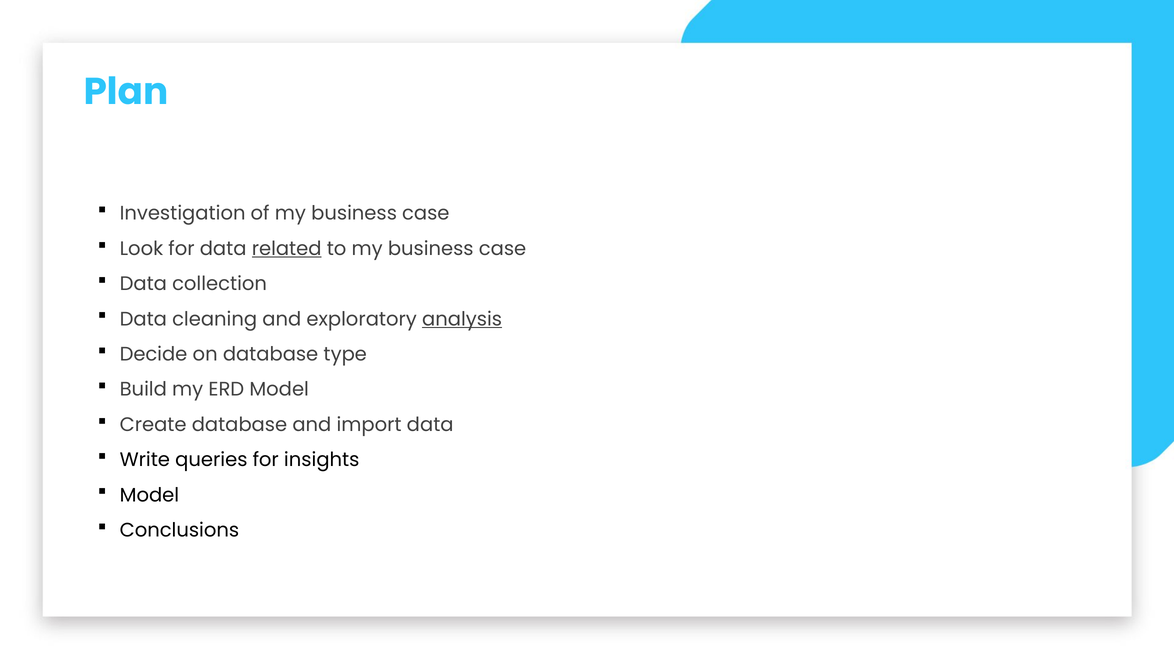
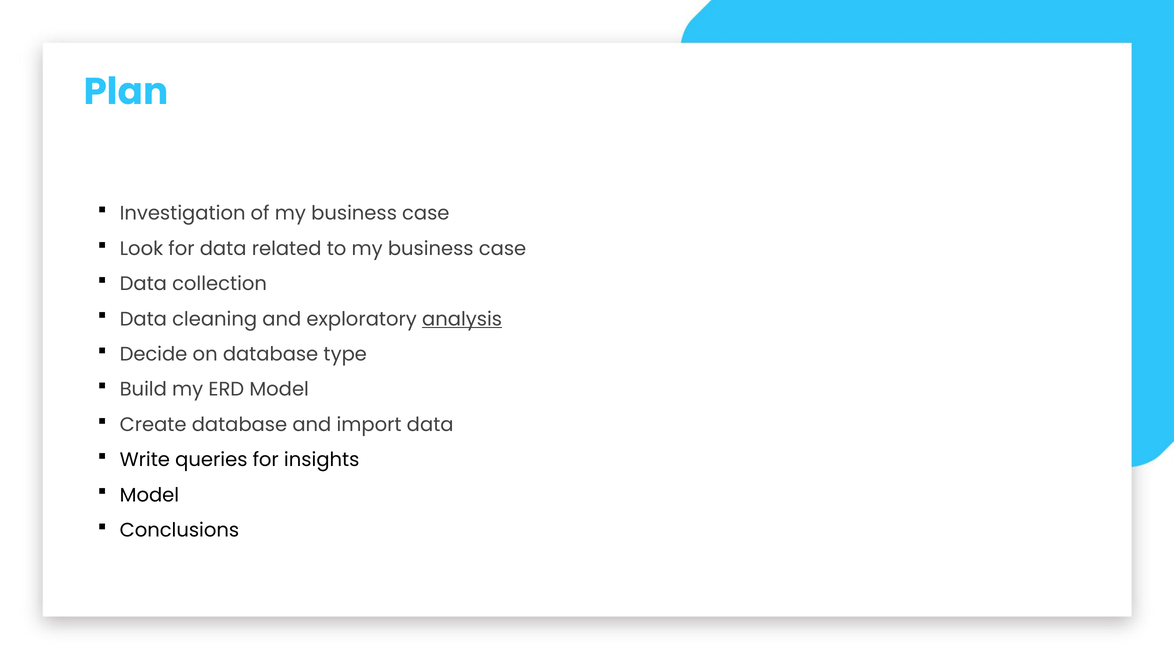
related underline: present -> none (287, 249)
